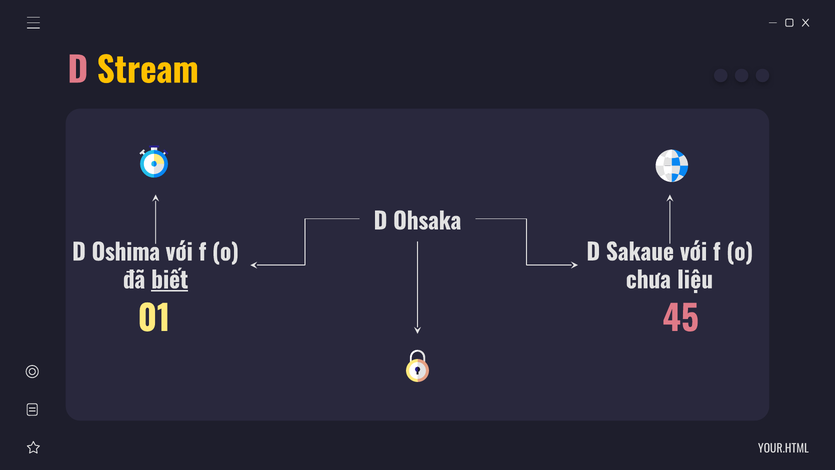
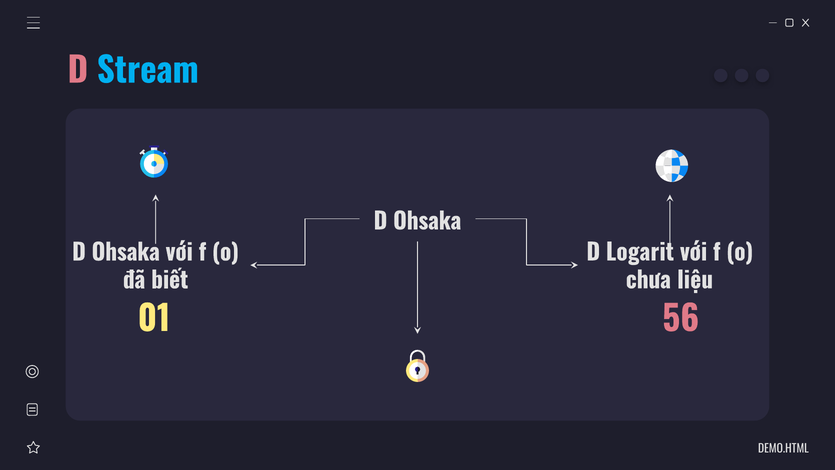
Stream colour: yellow -> light blue (148, 71)
Sakaue: Sakaue -> Logarit (640, 253)
Oshima: Oshima -> Ohsaka (126, 253)
biết underline: present -> none (170, 281)
45: 45 -> 56 (681, 319)
YOUR.HTML: YOUR.HTML -> DEMO.HTML (783, 449)
